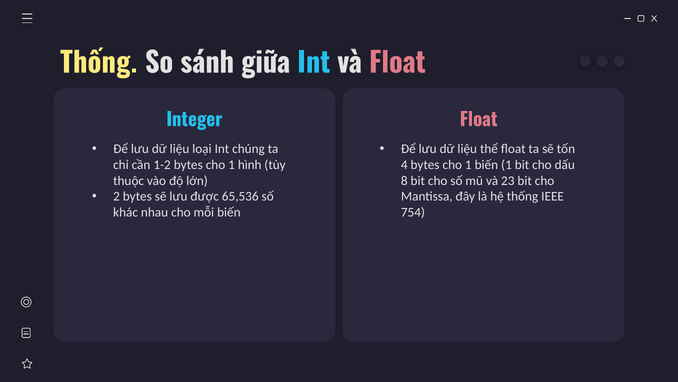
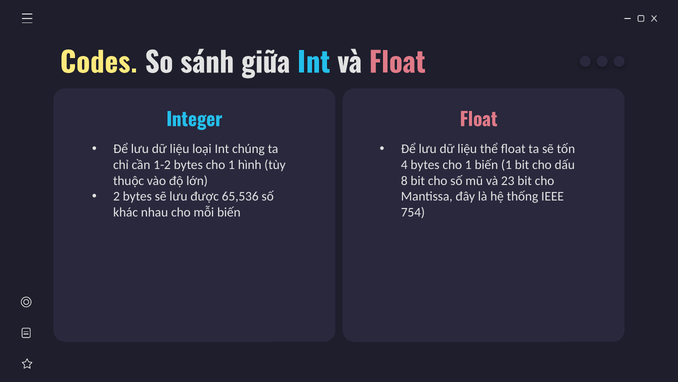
Thống: Thống -> Codes (99, 63)
